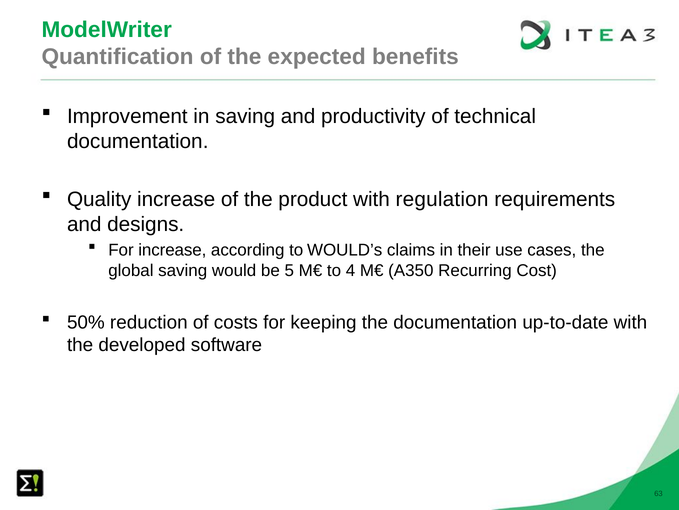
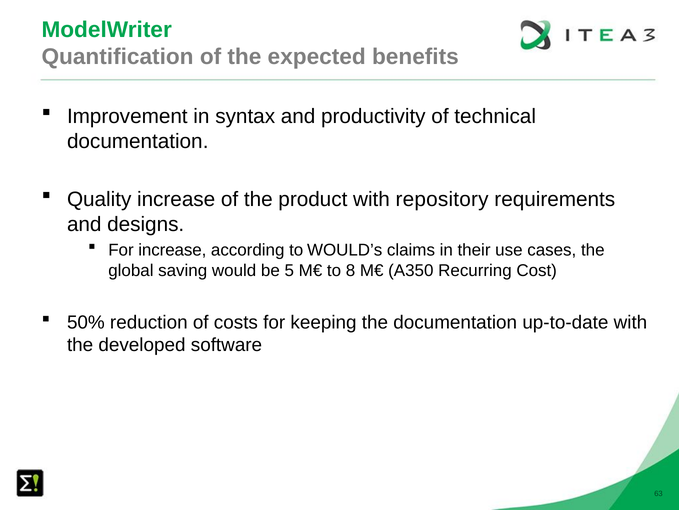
in saving: saving -> syntax (245, 116)
regulation: regulation -> repository (442, 199)
4: 4 -> 8 (351, 270)
